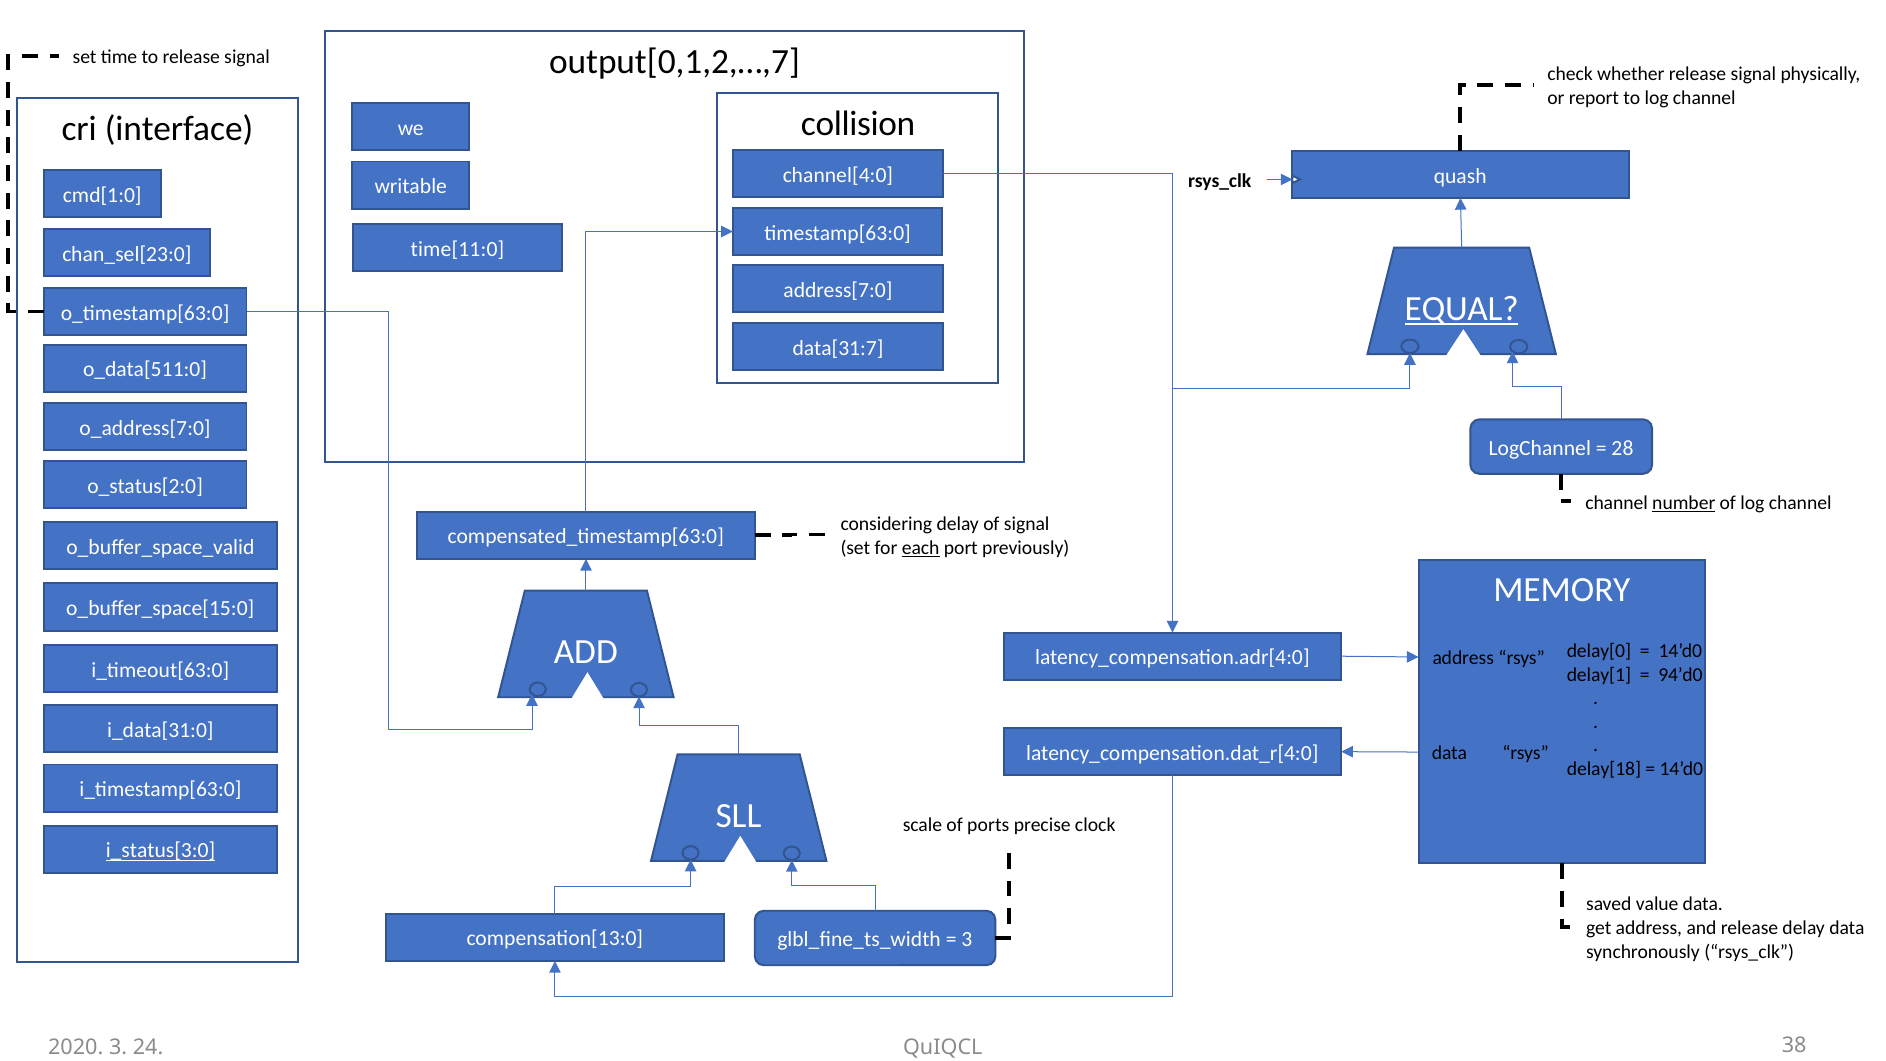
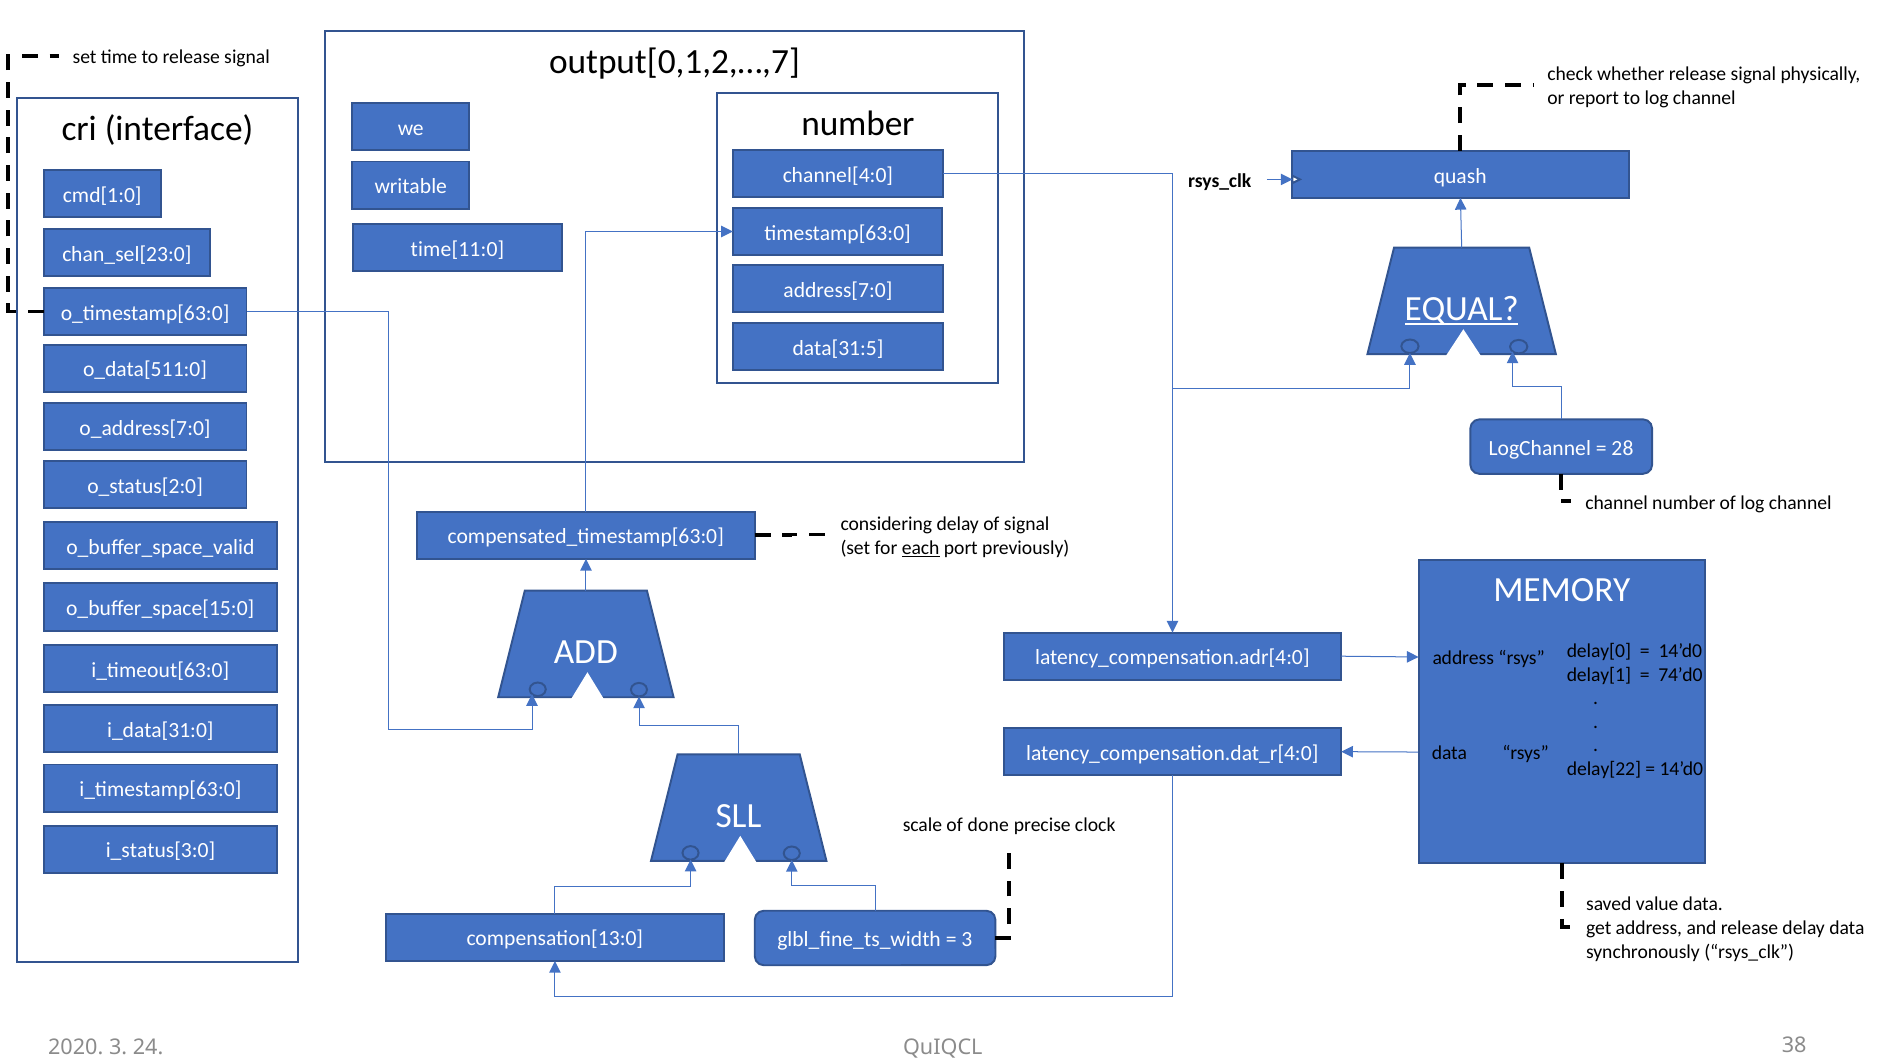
collision: collision -> number (858, 124)
data[31:7: data[31:7 -> data[31:5 (838, 348)
number underline: present -> none (1684, 503)
94’d0: 94’d0 -> 74’d0 (1680, 675)
delay[18: delay[18 -> delay[22 (1604, 769)
ports: ports -> done (988, 825)
i_status[3:0 underline: present -> none (160, 851)
